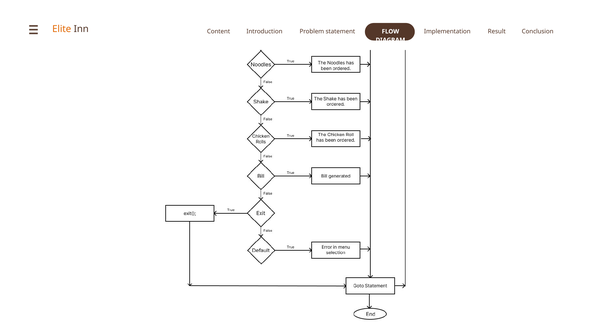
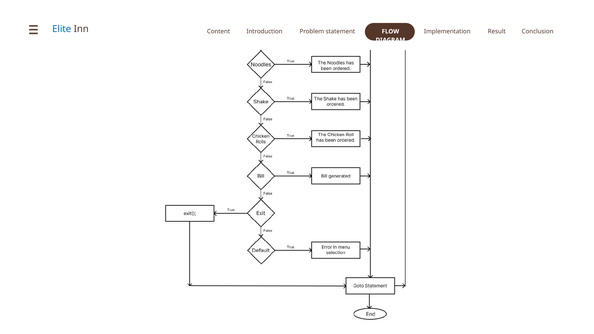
Elite colour: orange -> blue (62, 29)
